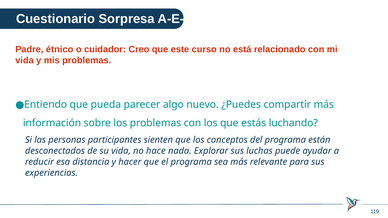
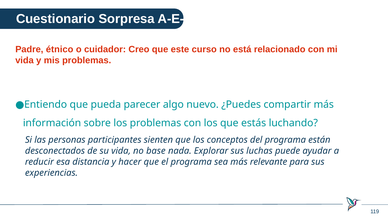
hace: hace -> base (156, 151)
